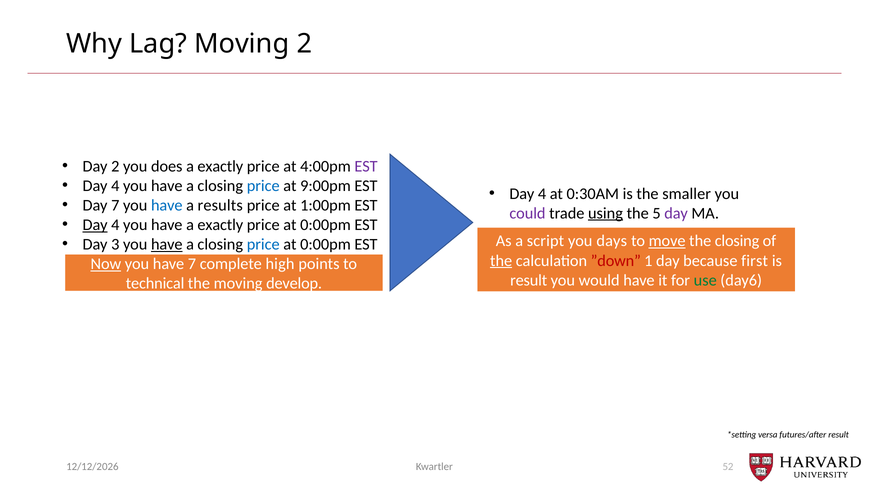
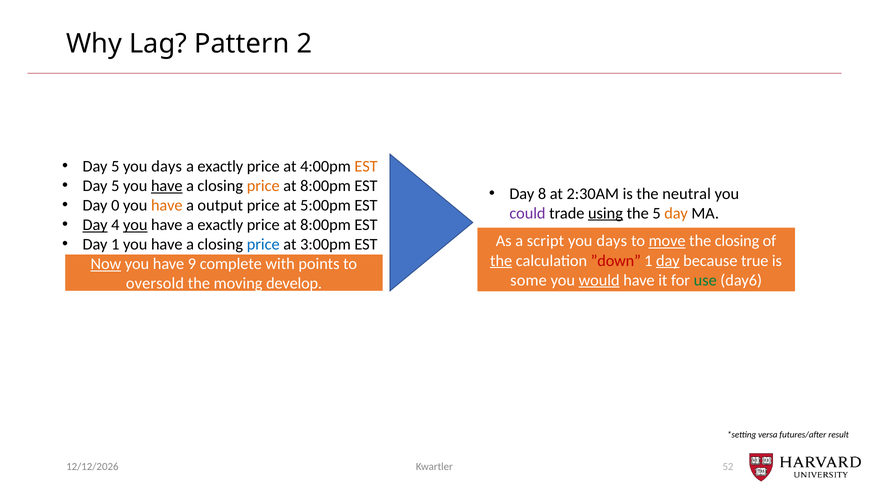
Lag Moving: Moving -> Pattern (242, 44)
2: 2 -> 5 (115, 166)
does: does -> days (167, 166)
EST colour: purple -> orange (366, 166)
4: 4 -> 5 (115, 186)
have underline: none -> present (167, 186)
price colour: blue -> orange (263, 186)
9:00pm: 9:00pm -> 8:00pm (325, 186)
4: 4 -> 8 (542, 194)
0:30AM: 0:30AM -> 2:30AM (593, 194)
smaller: smaller -> neutral (687, 194)
Day 7: 7 -> 0 (115, 205)
have colour: blue -> orange (167, 205)
results: results -> output (220, 205)
1:00pm: 1:00pm -> 5:00pm (325, 205)
day colour: purple -> orange (676, 213)
you underline: none -> present (135, 225)
0:00pm: 0:00pm -> 8:00pm (325, 225)
Day 3: 3 -> 1 (115, 244)
have underline: present -> none (167, 244)
0:00pm: 0:00pm -> 3:00pm (325, 244)
day underline: none -> present (668, 261)
first: first -> true (755, 261)
have 7: 7 -> 9 (192, 264)
high: high -> with (280, 264)
result: result -> some (529, 280)
would underline: none -> present (599, 280)
technical: technical -> oversold (155, 283)
